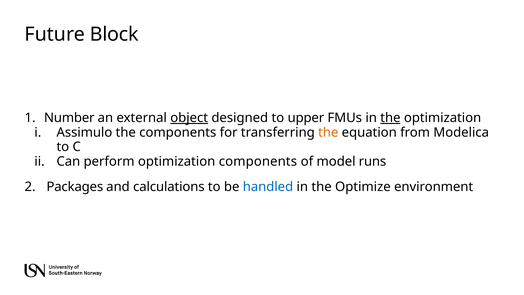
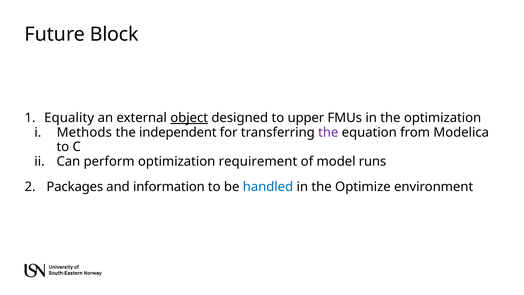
Number: Number -> Equality (69, 118)
the underline: present -> none (390, 118)
Assimulo: Assimulo -> Methods (84, 132)
the components: components -> independent (178, 132)
the colour: orange -> purple (328, 132)
optimization components: components -> requirement (258, 161)
calculations: calculations -> information (169, 187)
